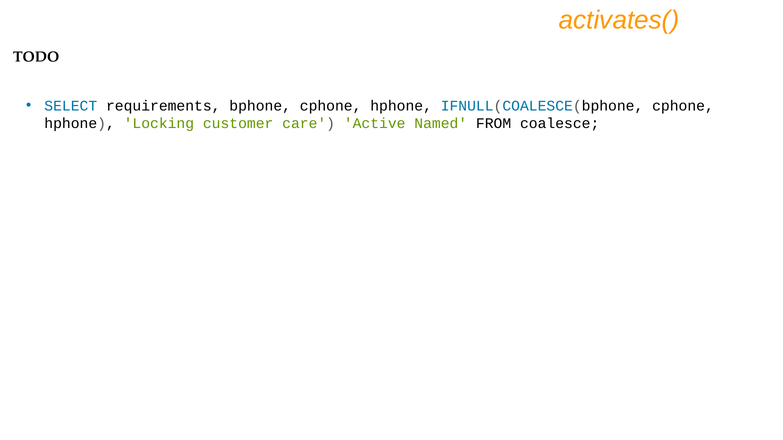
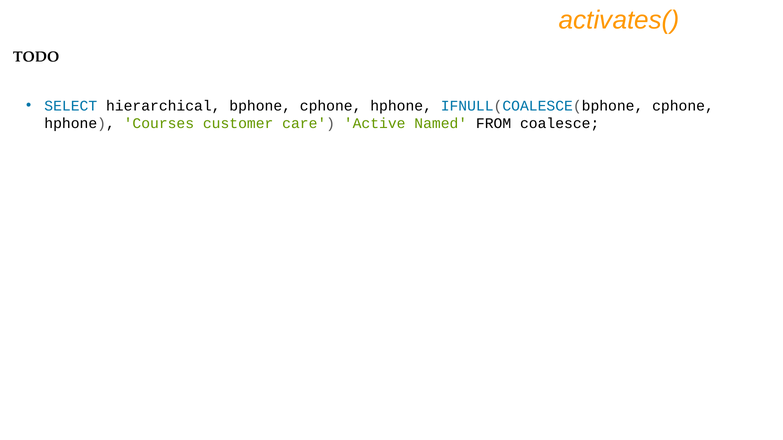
requirements: requirements -> hierarchical (163, 106)
Locking: Locking -> Courses (159, 123)
